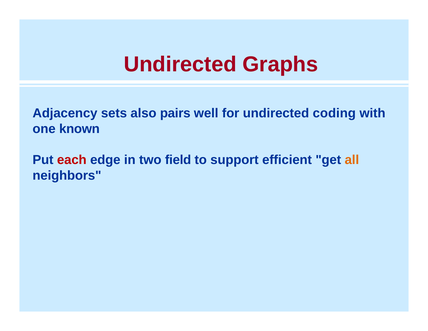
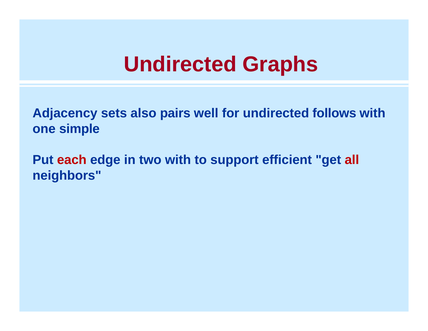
coding: coding -> follows (334, 113)
known: known -> simple (79, 129)
two field: field -> with (178, 160)
all colour: orange -> red (352, 160)
